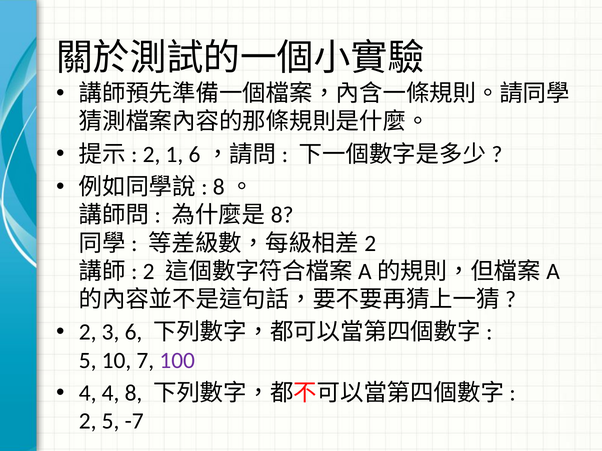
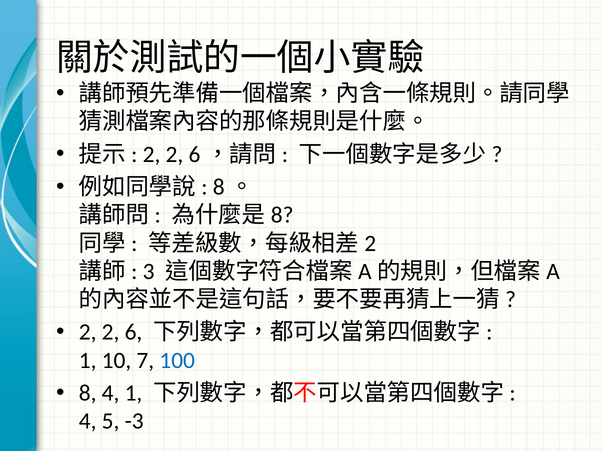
1: 1 -> 2 (174, 155)
2: 2 -> 3 (149, 272)
3: 3 -> 2 (110, 333)
5: 5 -> 1 (88, 361)
100 colour: purple -> blue (177, 361)
4: 4 -> 8 (88, 394)
4 8: 8 -> 1 (133, 394)
2: 2 -> 4 (88, 422)
-7: -7 -> -3 (134, 422)
